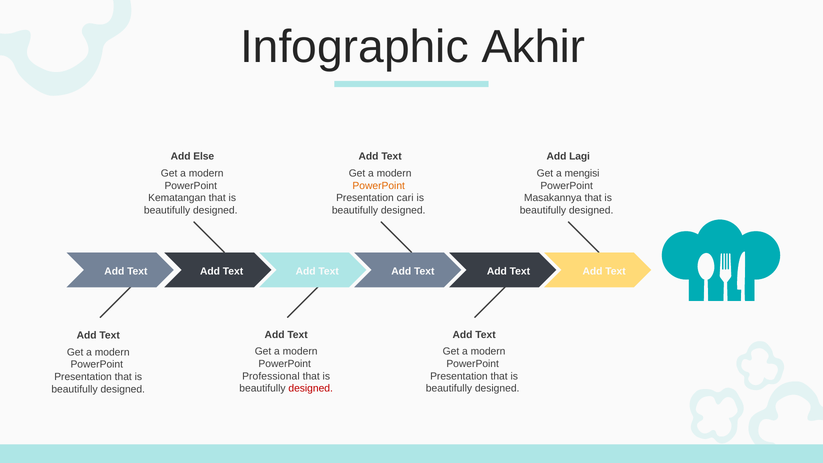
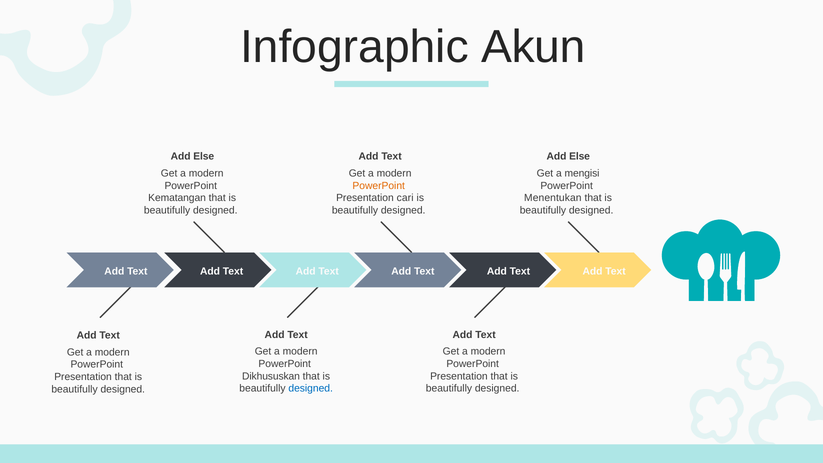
Akhir: Akhir -> Akun (533, 47)
Lagi: Lagi -> Else (580, 157)
Masakannya: Masakannya -> Menentukan (553, 198)
Professional: Professional -> Dikhususkan (271, 376)
designed colour: red -> blue (311, 388)
